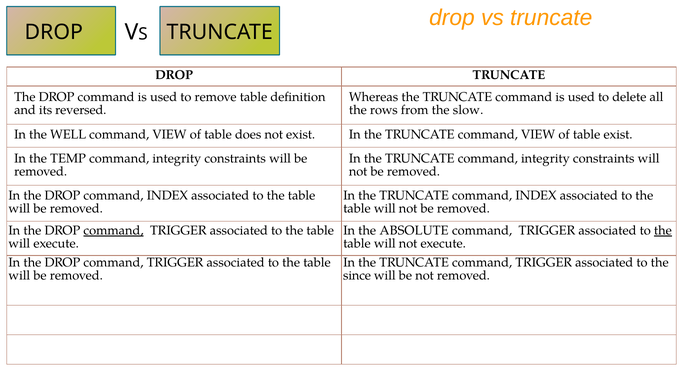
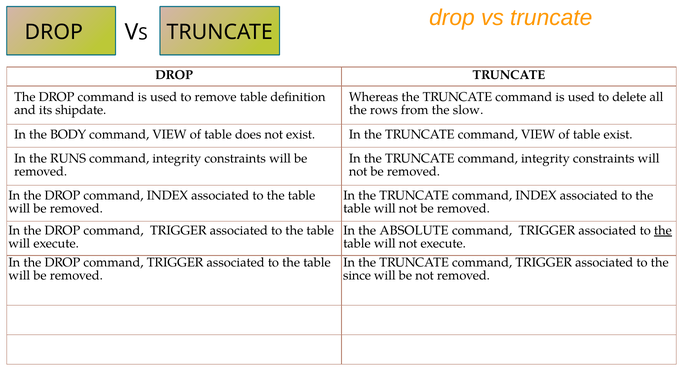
reversed: reversed -> shipdate (81, 110)
WELL: WELL -> BODY (68, 134)
TEMP: TEMP -> RUNS (68, 158)
command underline: present -> none (114, 231)
